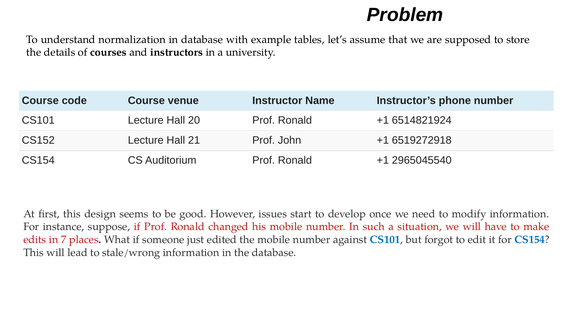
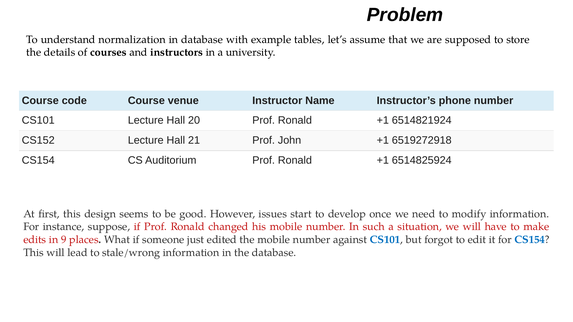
2965045540: 2965045540 -> 6514825924 (422, 161)
7: 7 -> 9 (64, 240)
